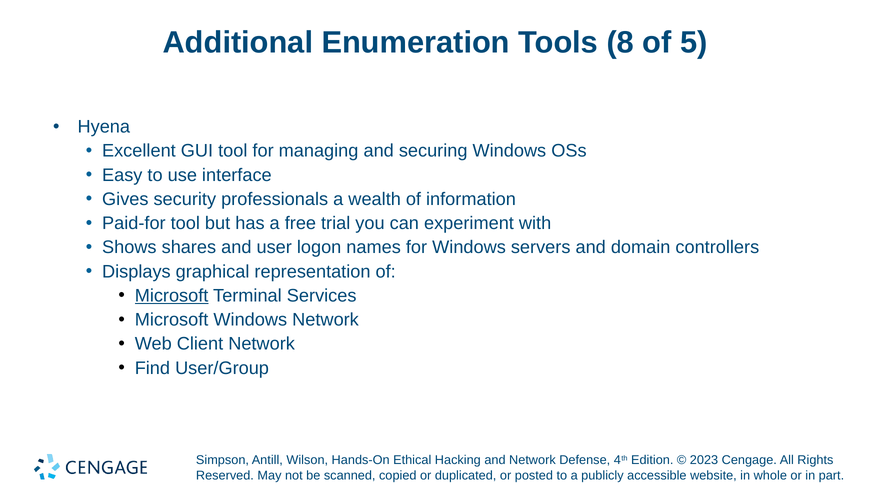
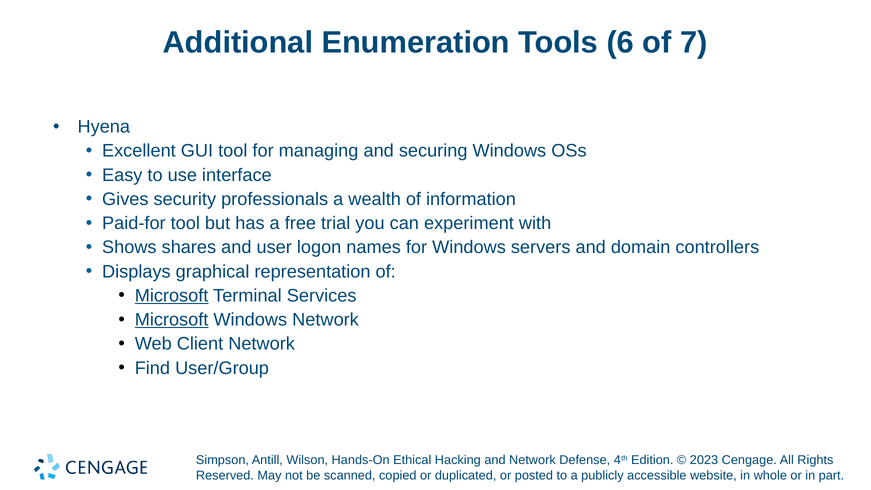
8: 8 -> 6 (620, 43)
5: 5 -> 7 (694, 43)
Microsoft underline: none -> present (172, 320)
